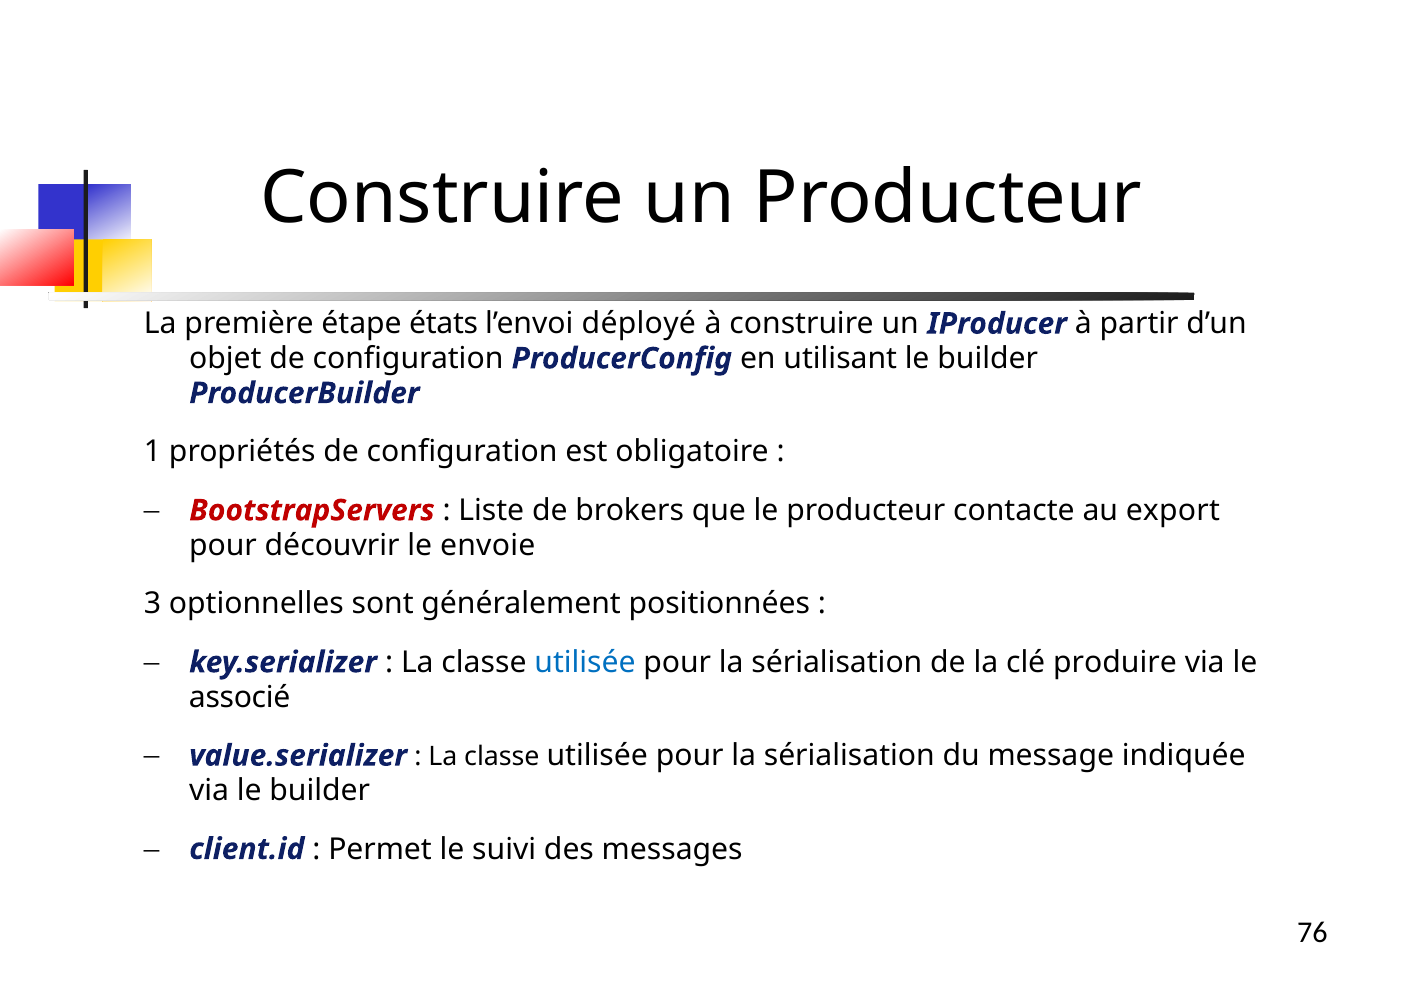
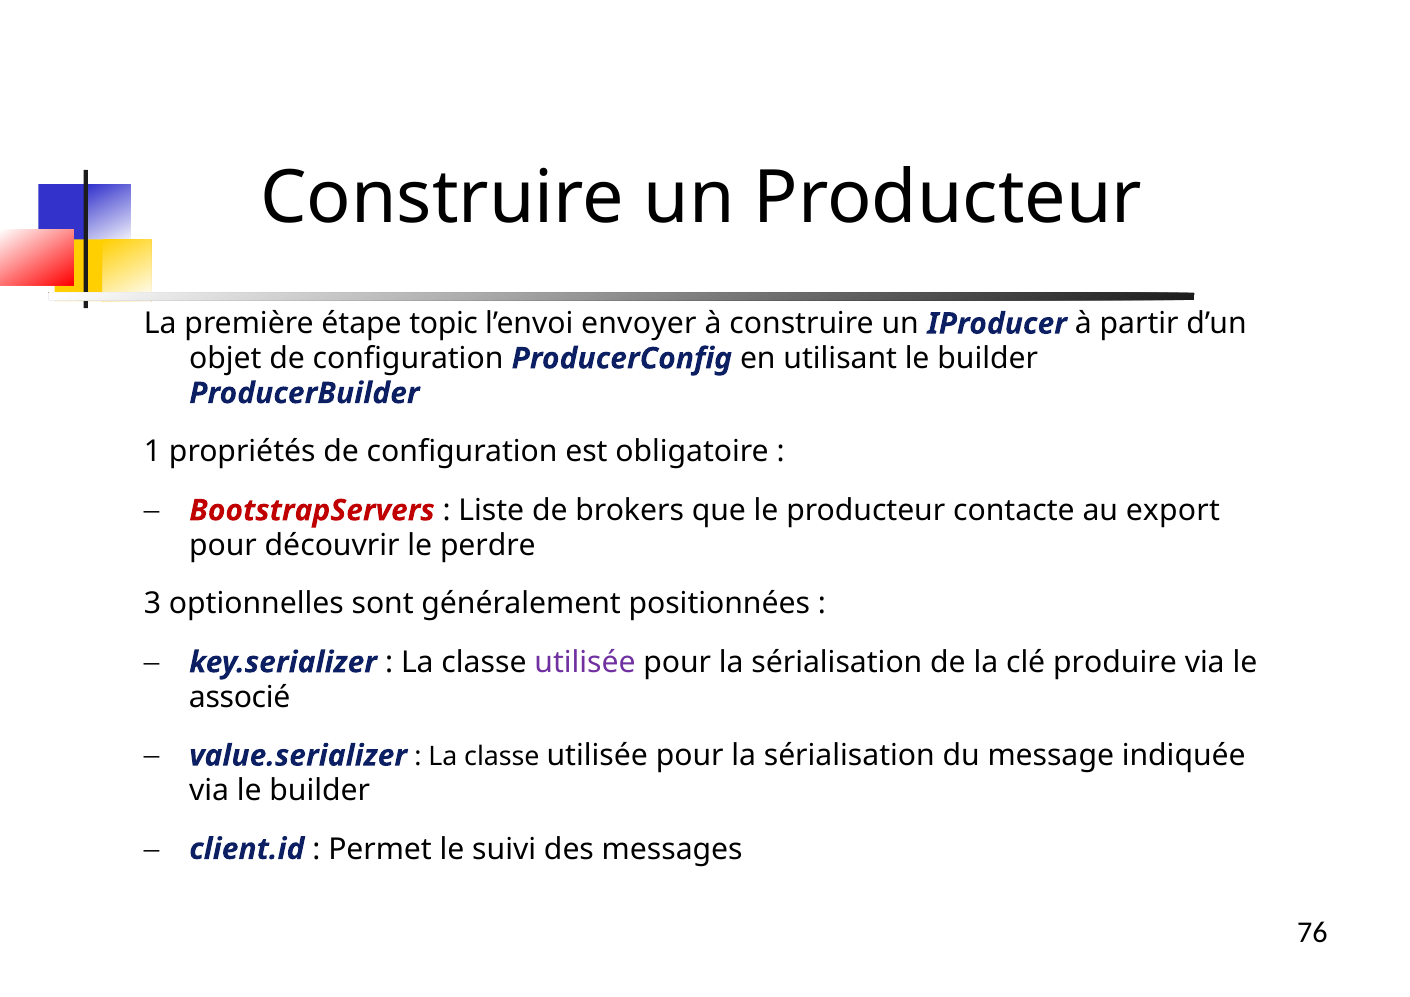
états: états -> topic (444, 324)
déployé: déployé -> envoyer (639, 324)
envoie: envoie -> perdre (488, 545)
utilisée colour: blue -> purple (585, 662)
